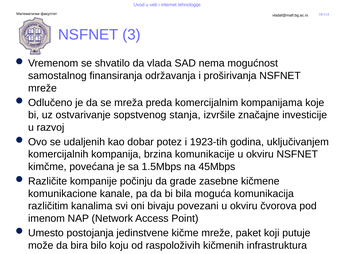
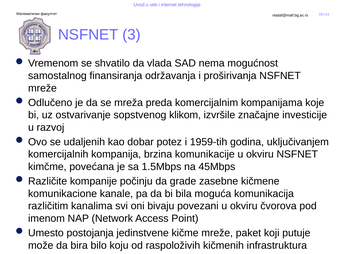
stanja: stanja -> klikom (185, 115)
1923-tih: 1923-tih -> 1959-tih (209, 142)
